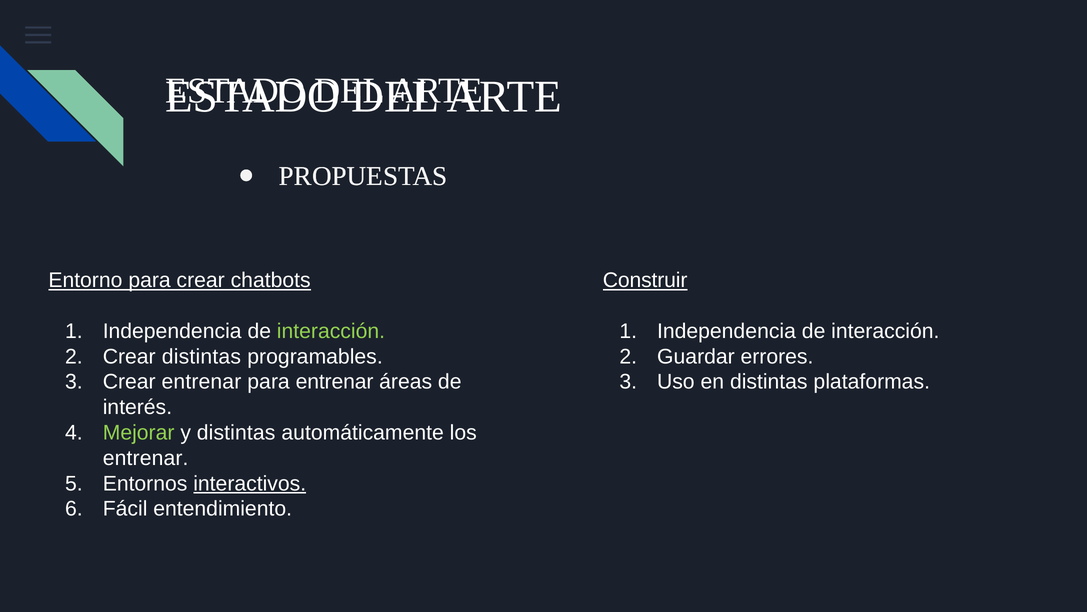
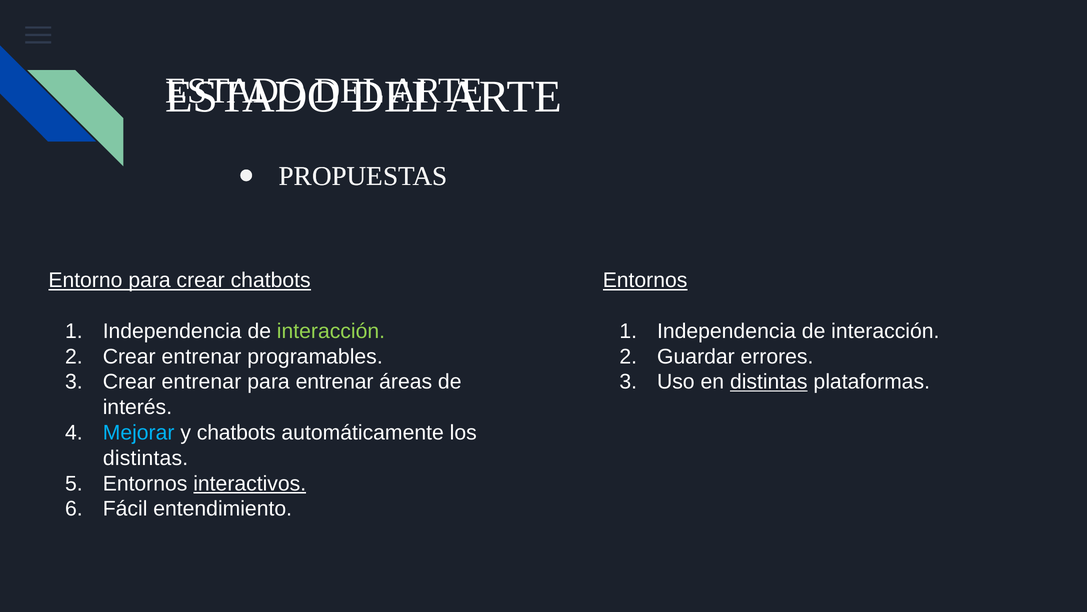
Construir: Construir -> Entornos (645, 280)
distintas: distintas -> entrenar (201, 356)
distintas underline: none -> present (769, 382)
Mejorar colour: light green -> light blue (139, 432)
y distintas: distintas -> chatbots (236, 432)
entrenar: entrenar -> distintas (146, 458)
